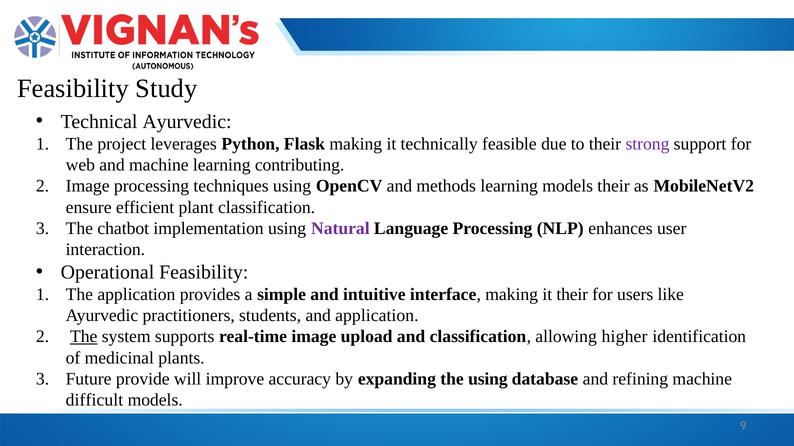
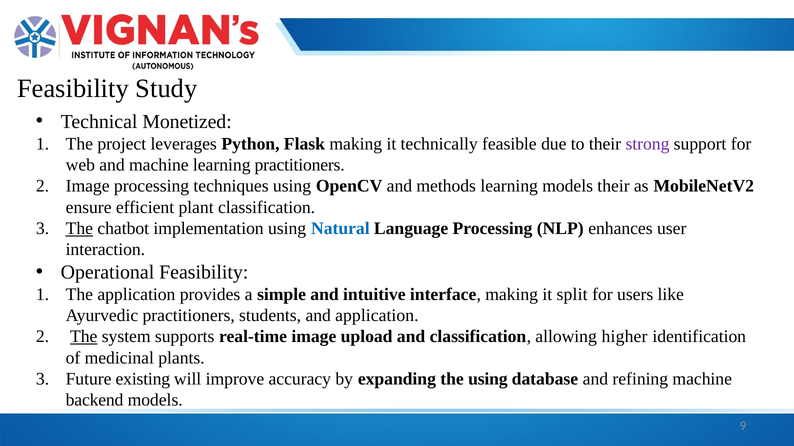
Technical Ayurvedic: Ayurvedic -> Monetized (187, 122)
learning contributing: contributing -> practitioners (300, 165)
The underline: none -> present (79, 229)
Natural colour: purple -> blue (340, 229)
it their: their -> split (572, 295)
provide: provide -> existing (143, 379)
difficult: difficult -> backend (95, 401)
